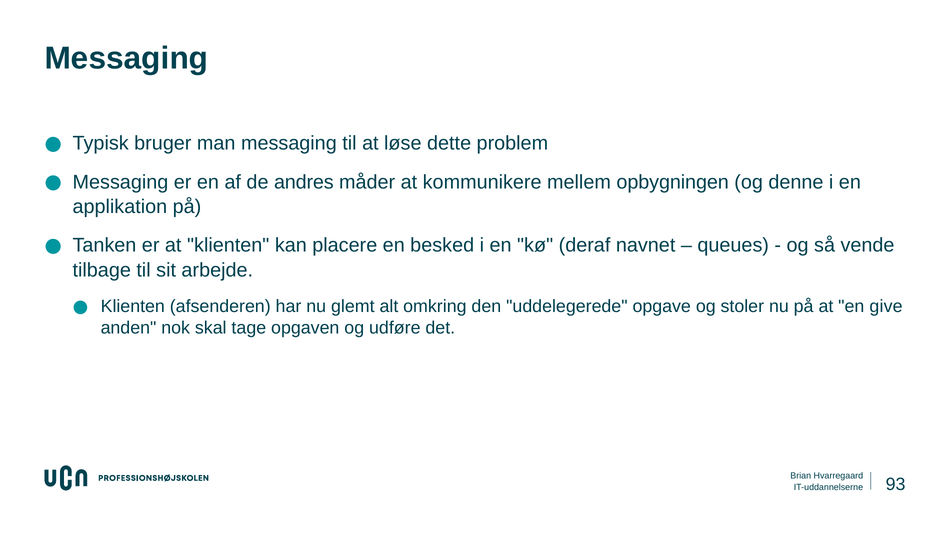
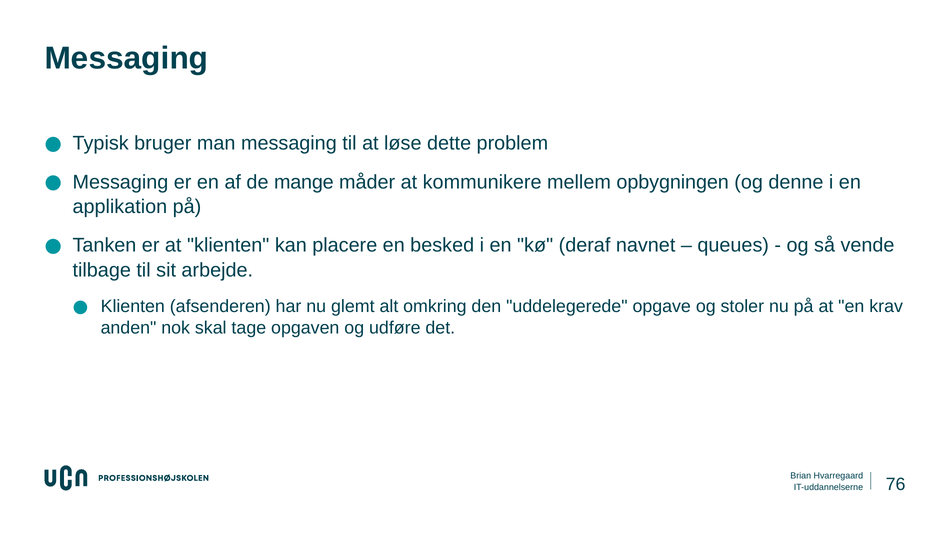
andres: andres -> mange (304, 182)
give: give -> krav (886, 307)
93: 93 -> 76 (896, 485)
